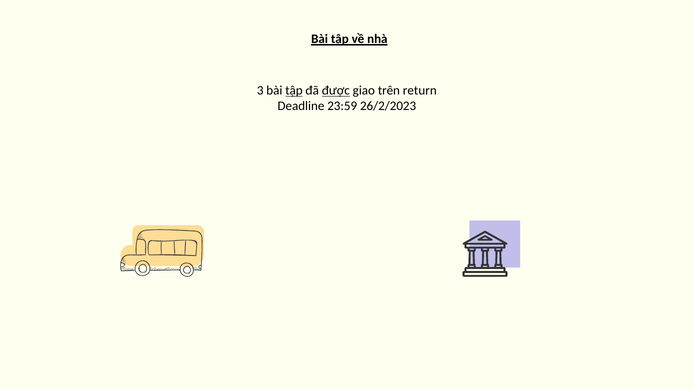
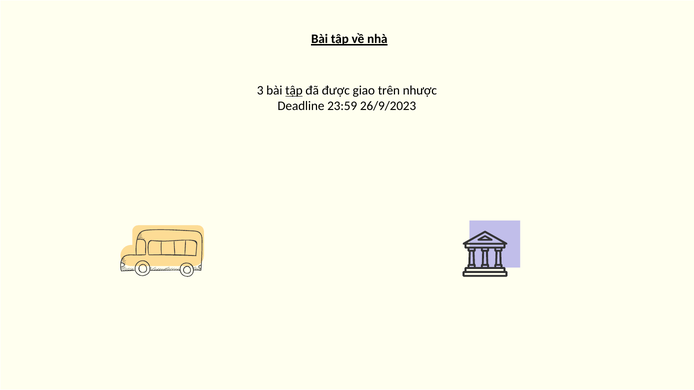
được underline: present -> none (336, 91)
return: return -> nhược (420, 91)
26/2/2023: 26/2/2023 -> 26/9/2023 (388, 106)
